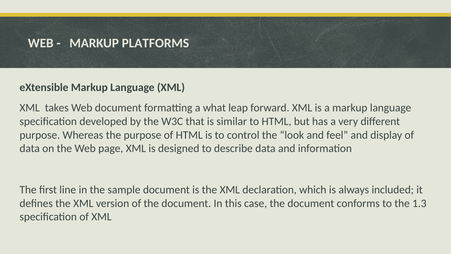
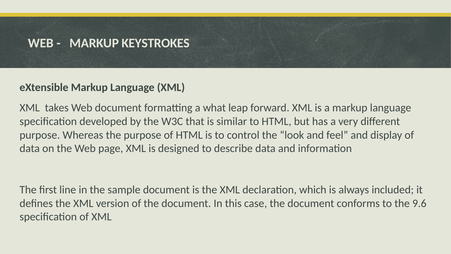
PLATFORMS: PLATFORMS -> KEYSTROKES (156, 43)
1.3: 1.3 -> 9.6 (419, 203)
